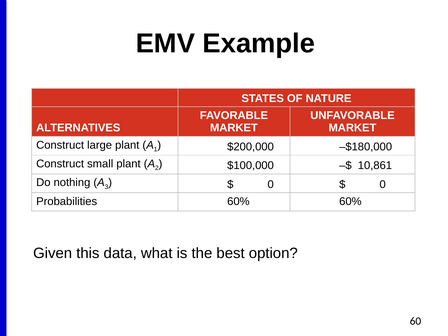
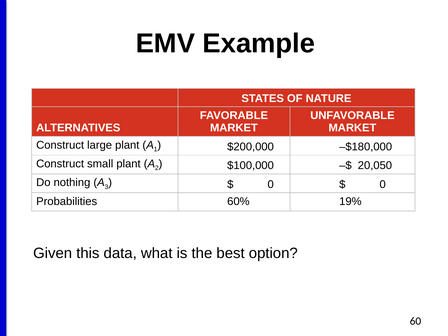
10,861: 10,861 -> 20,050 (375, 166)
60% 60%: 60% -> 19% (350, 201)
